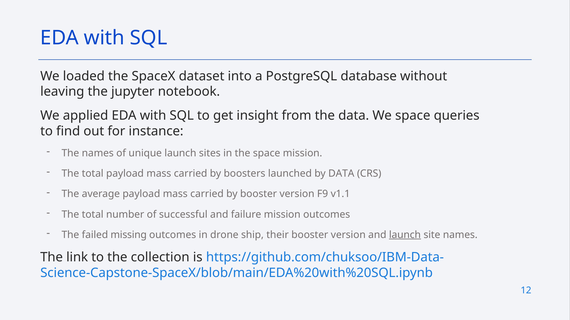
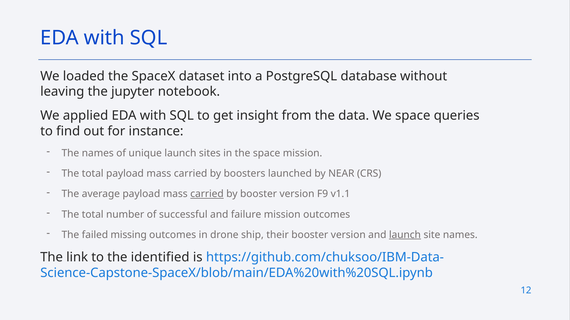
by DATA: DATA -> NEAR (341, 174)
carried underline: none -> present (207, 194)
collection: collection -> identified (160, 258)
